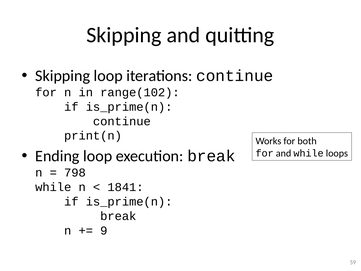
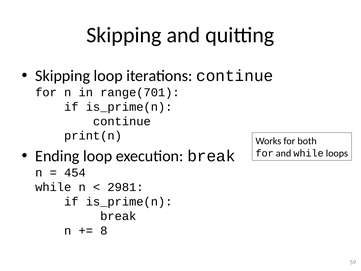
range(102: range(102 -> range(701 (140, 92)
798: 798 -> 454 (75, 173)
1841: 1841 -> 2981 (125, 187)
9: 9 -> 8 (104, 230)
